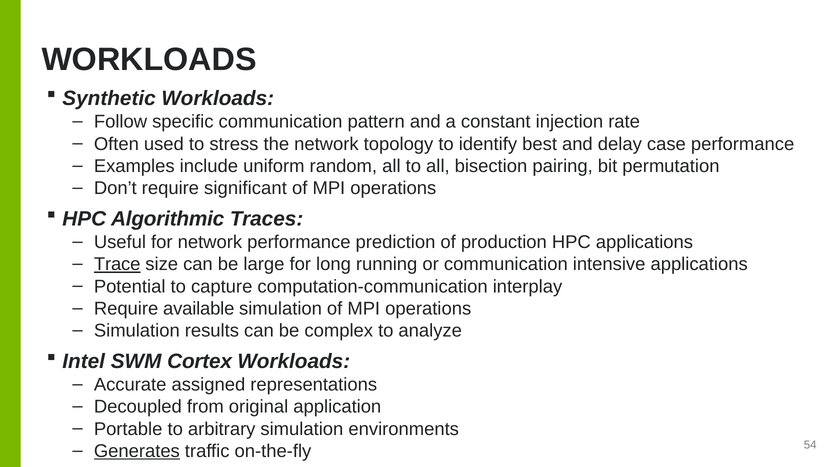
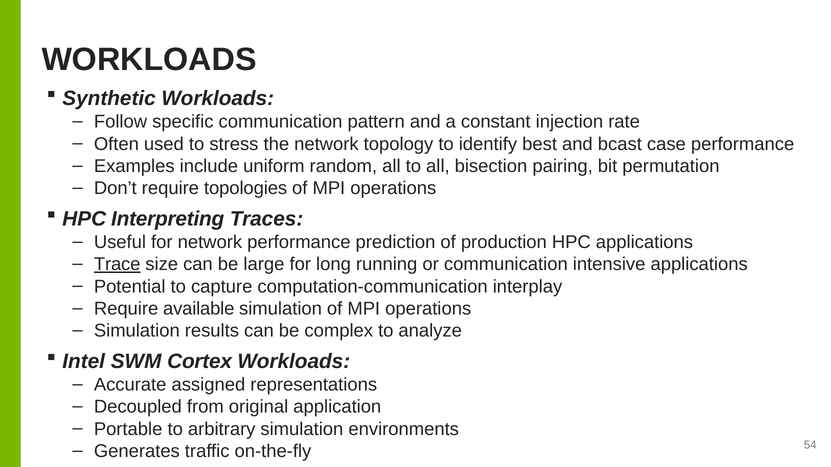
delay: delay -> bcast (620, 144)
significant: significant -> topologies (246, 188)
Algorithmic: Algorithmic -> Interpreting (168, 219)
Generates underline: present -> none (137, 451)
